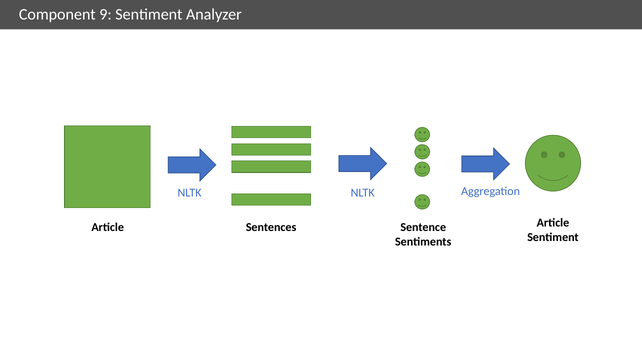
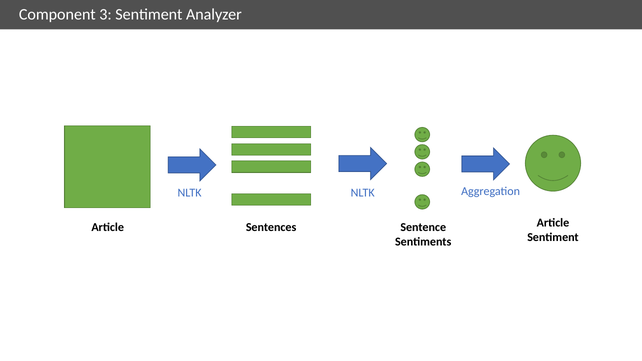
9: 9 -> 3 (106, 15)
